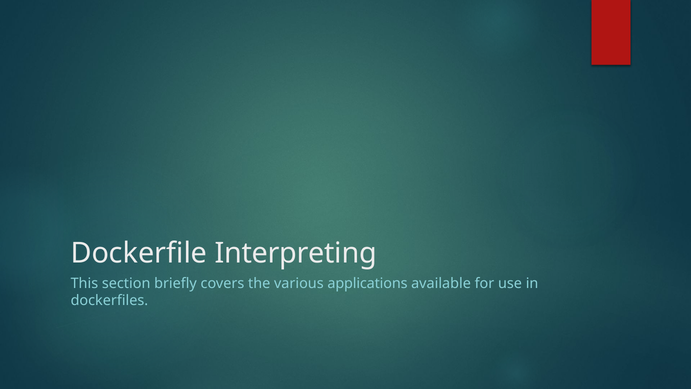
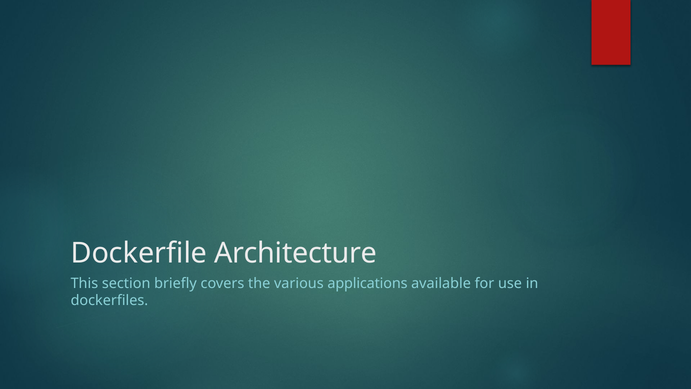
Interpreting: Interpreting -> Architecture (296, 253)
